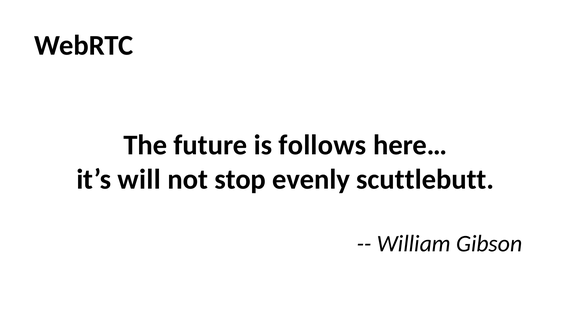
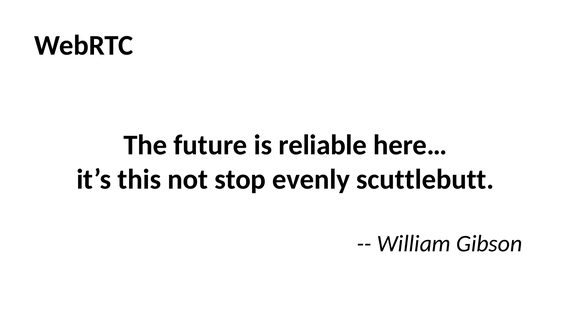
follows: follows -> reliable (323, 145)
will: will -> this (139, 179)
